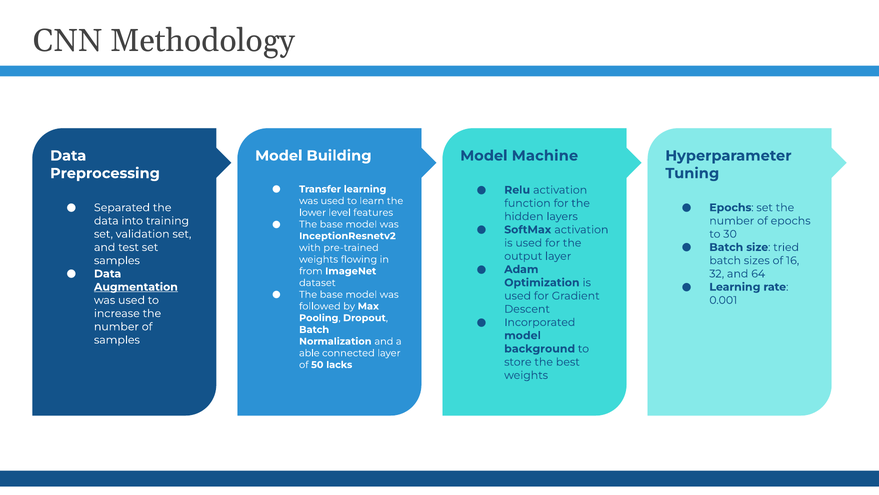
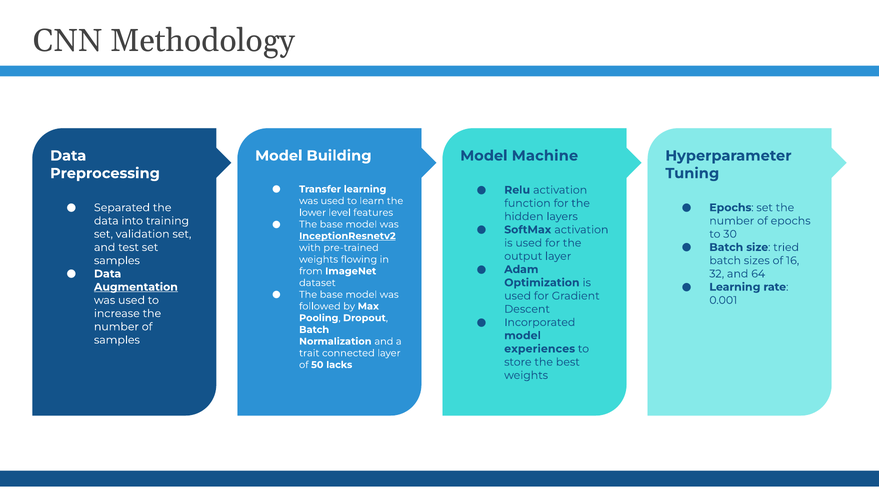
InceptionResnetv2 underline: none -> present (347, 236)
background: background -> experiences (540, 348)
able: able -> trait (309, 353)
